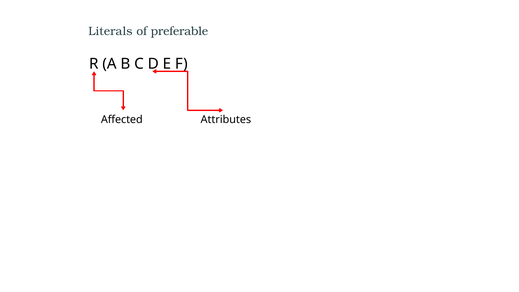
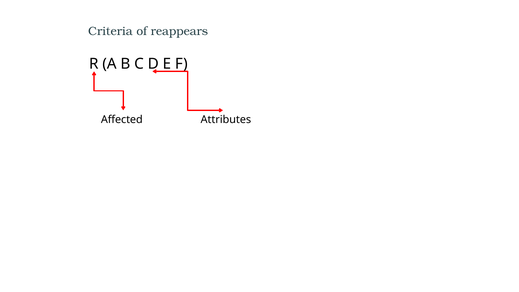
Literals: Literals -> Criteria (110, 31)
preferable: preferable -> reappears (179, 31)
